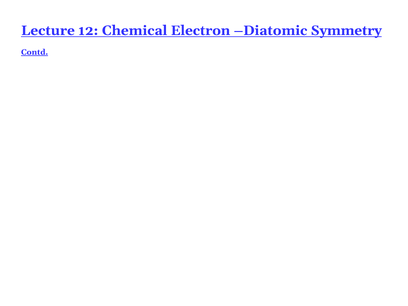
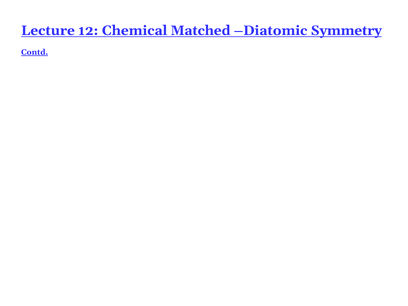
Electron: Electron -> Matched (201, 31)
